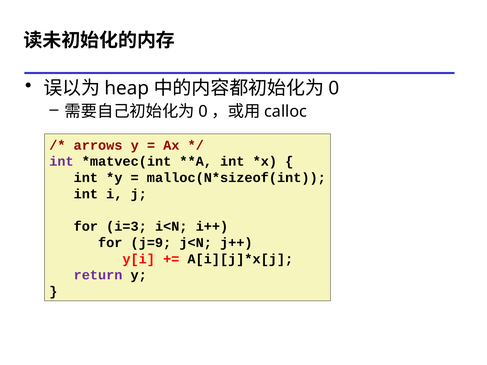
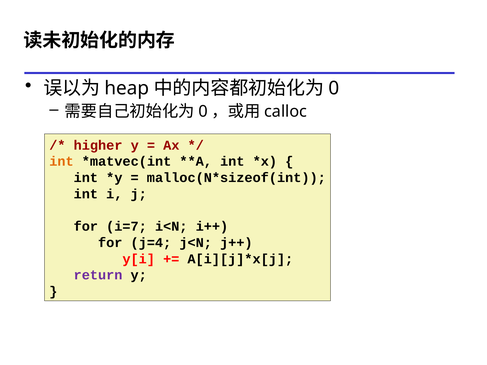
arrows: arrows -> higher (98, 145)
int colour: purple -> orange (61, 162)
i=3: i=3 -> i=7 (126, 227)
j=9: j=9 -> j=4 (151, 243)
